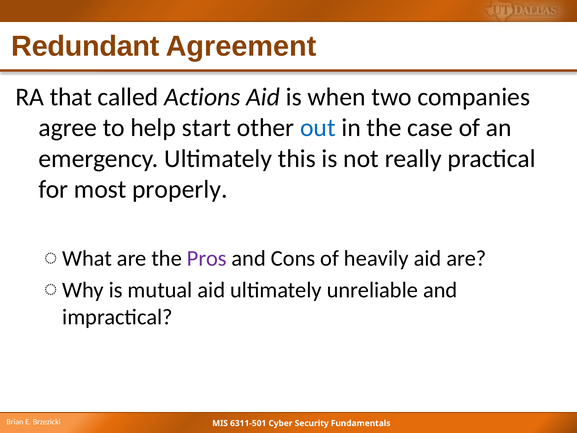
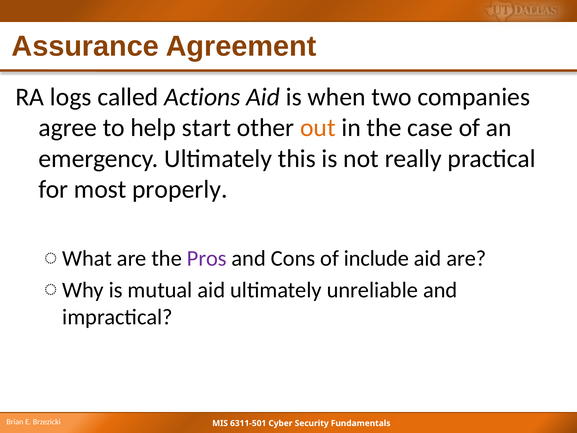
Redundant: Redundant -> Assurance (85, 46)
that: that -> logs (71, 97)
out colour: blue -> orange (318, 128)
heavily: heavily -> include (376, 258)
